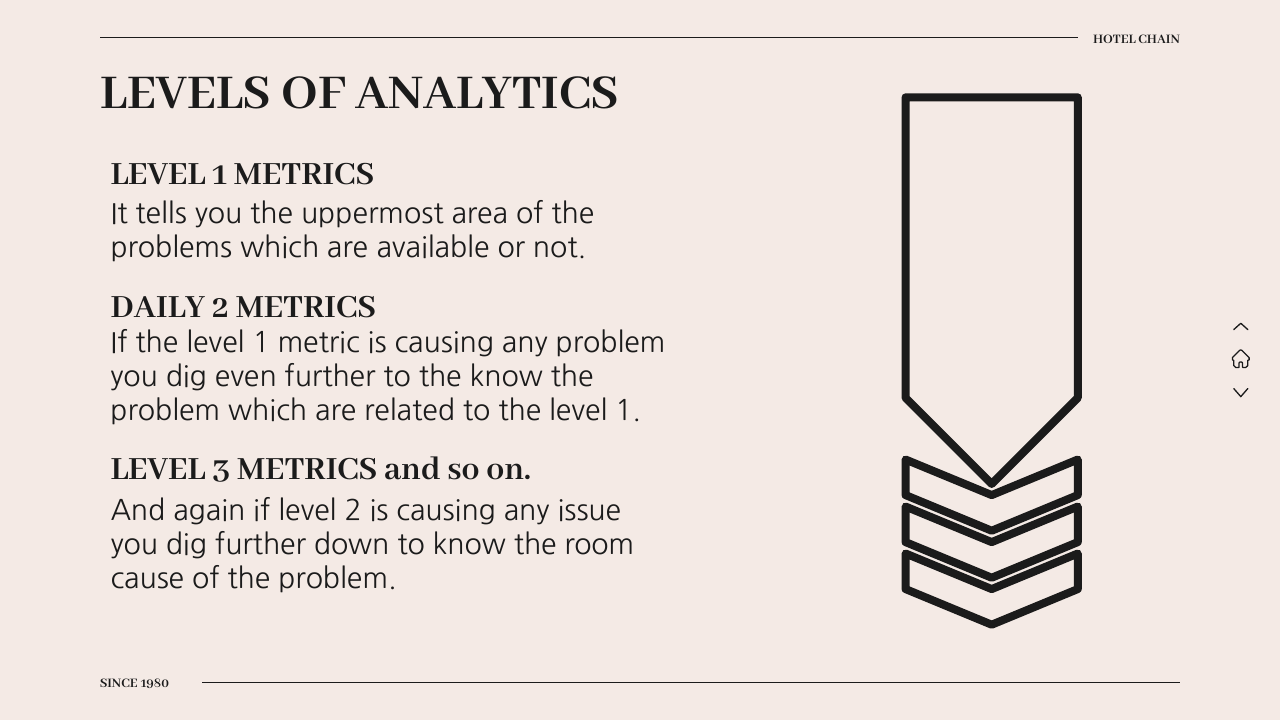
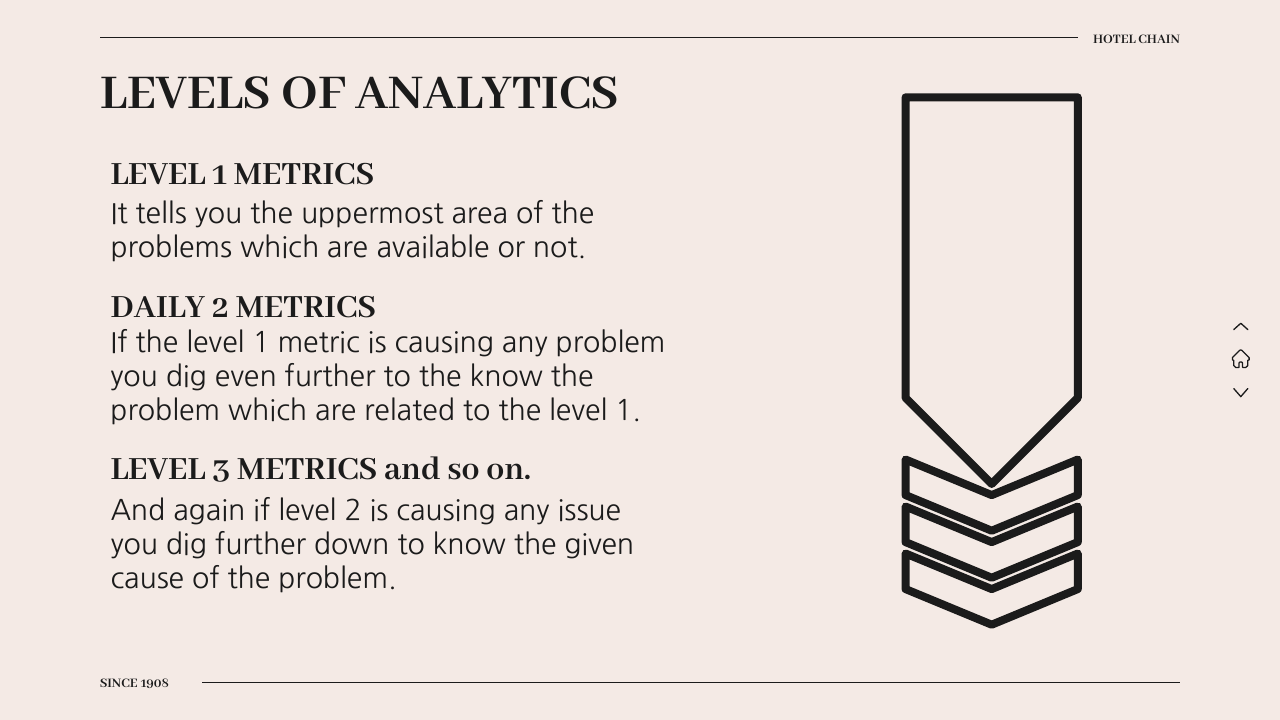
room: room -> given (599, 545)
1980: 1980 -> 1908 (155, 683)
